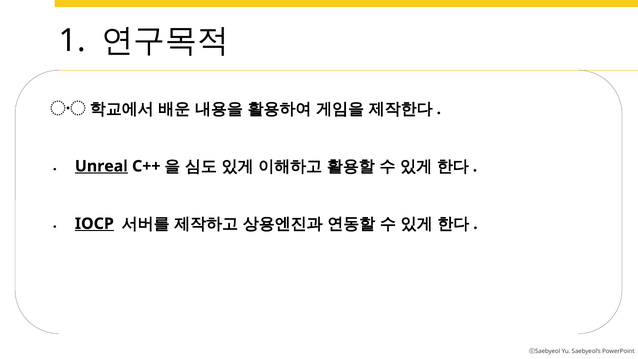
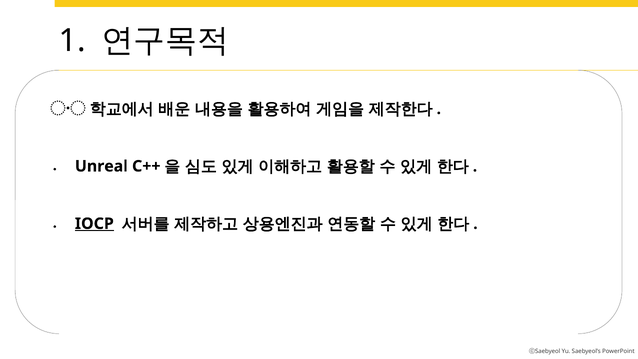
Unreal underline: present -> none (101, 166)
